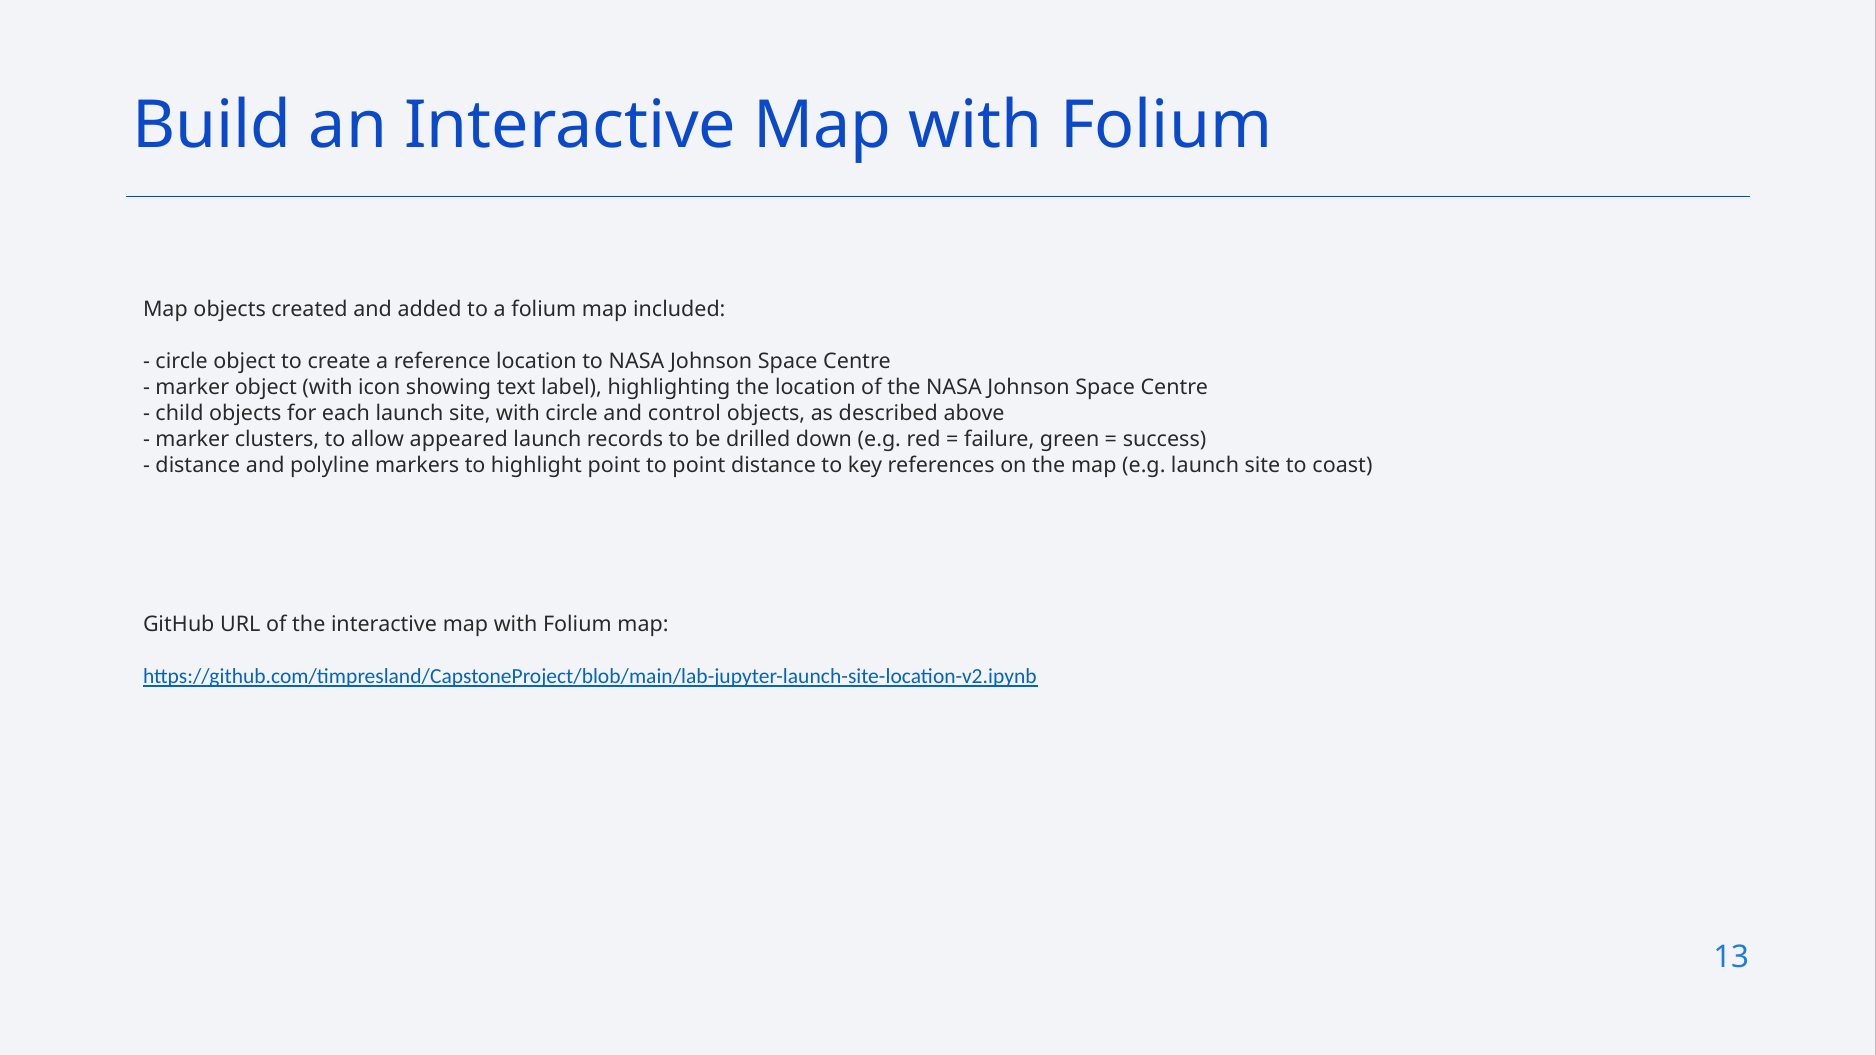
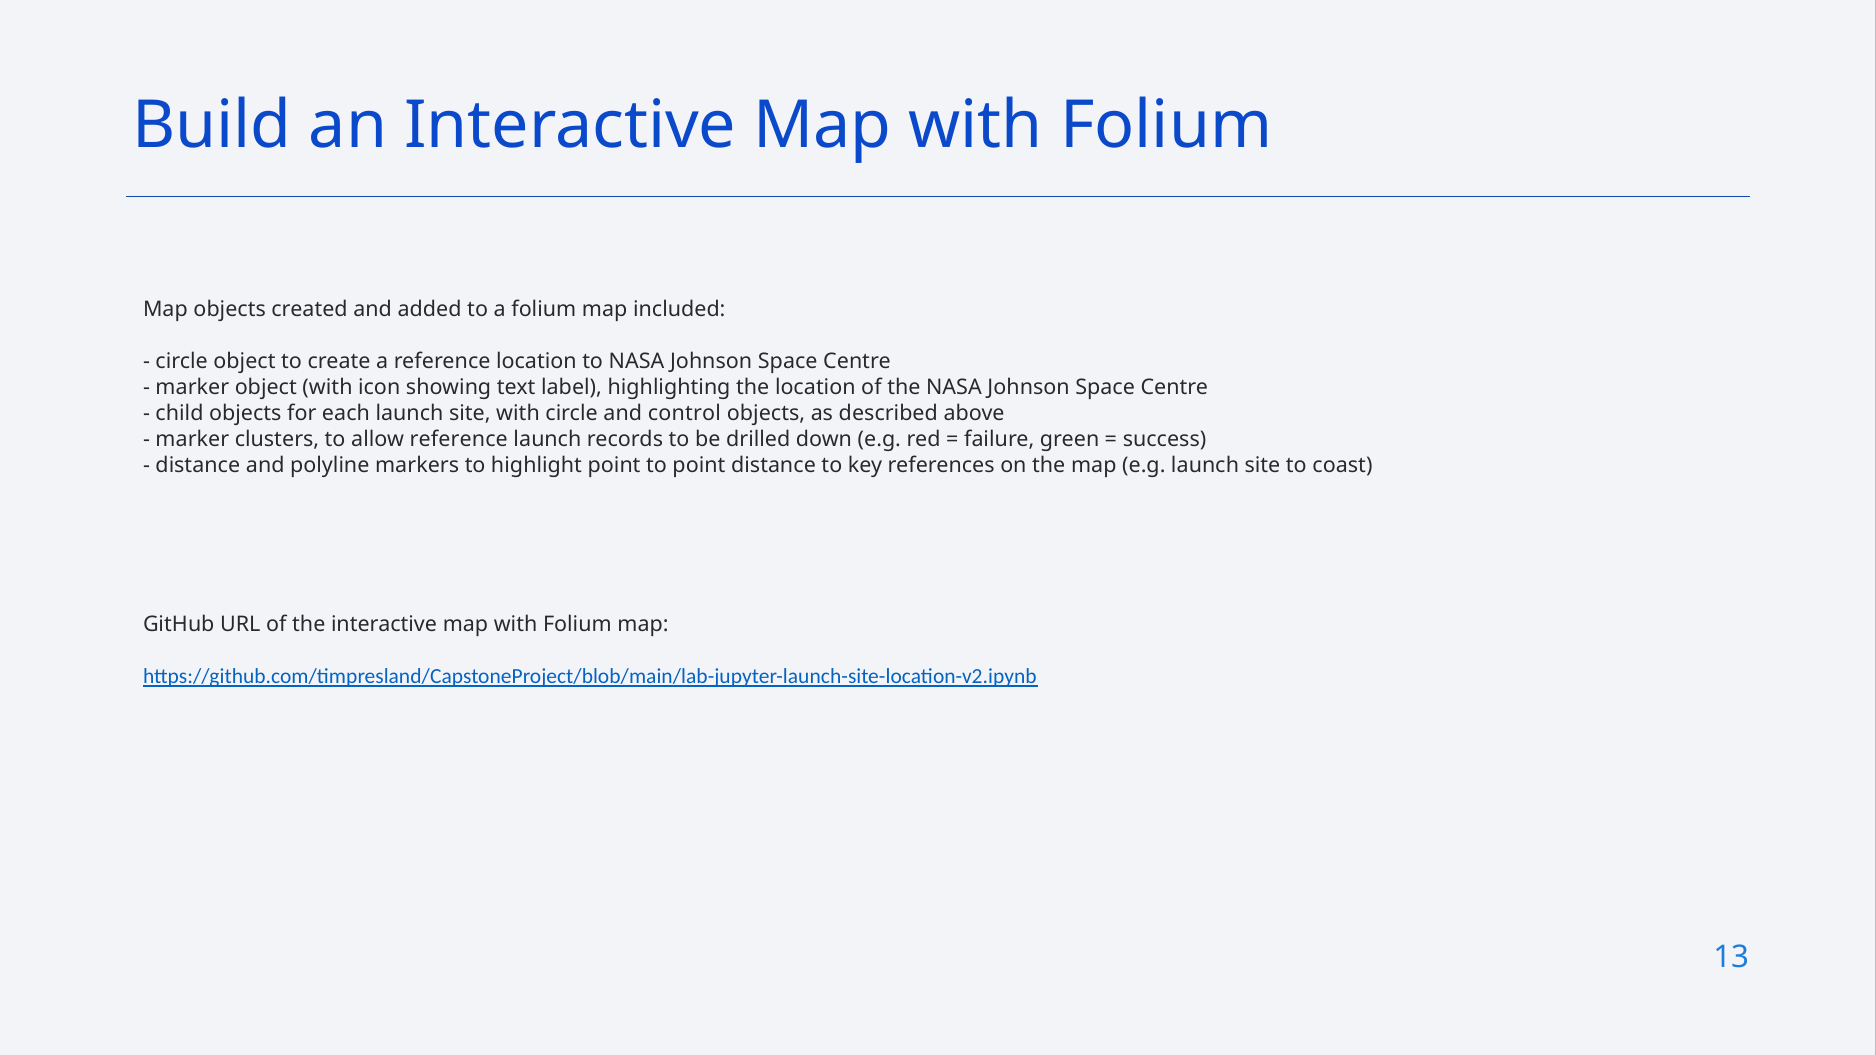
allow appeared: appeared -> reference (459, 439)
